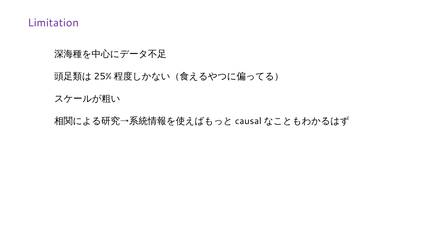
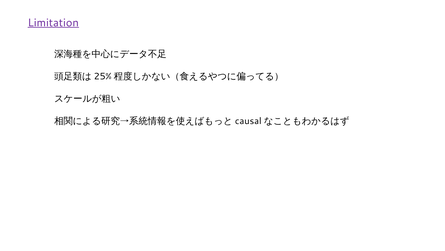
Limitation underline: none -> present (53, 23)
